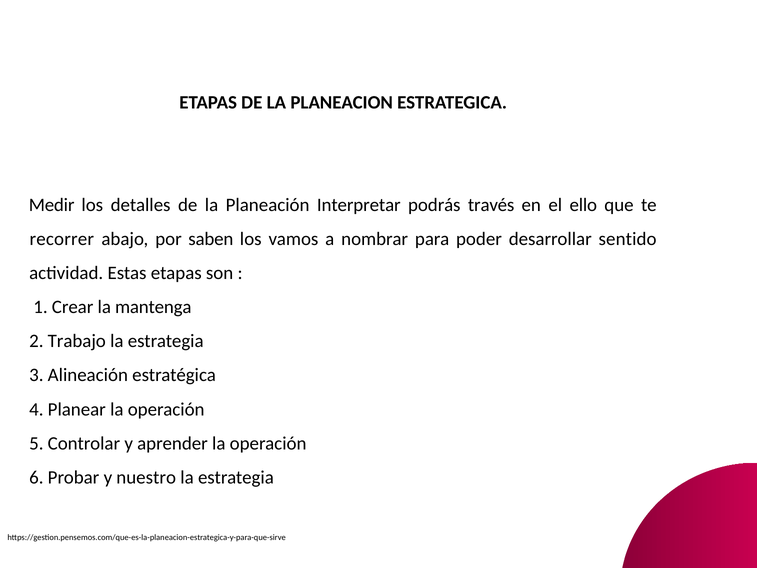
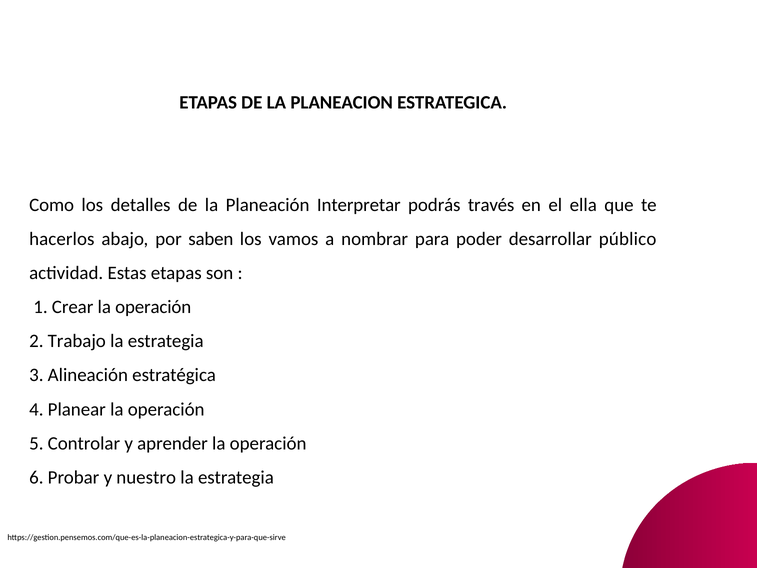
Medir: Medir -> Como (52, 205)
ello: ello -> ella (583, 205)
recorrer: recorrer -> hacerlos (62, 239)
sentido: sentido -> público (628, 239)
Crear la mantenga: mantenga -> operación (153, 307)
